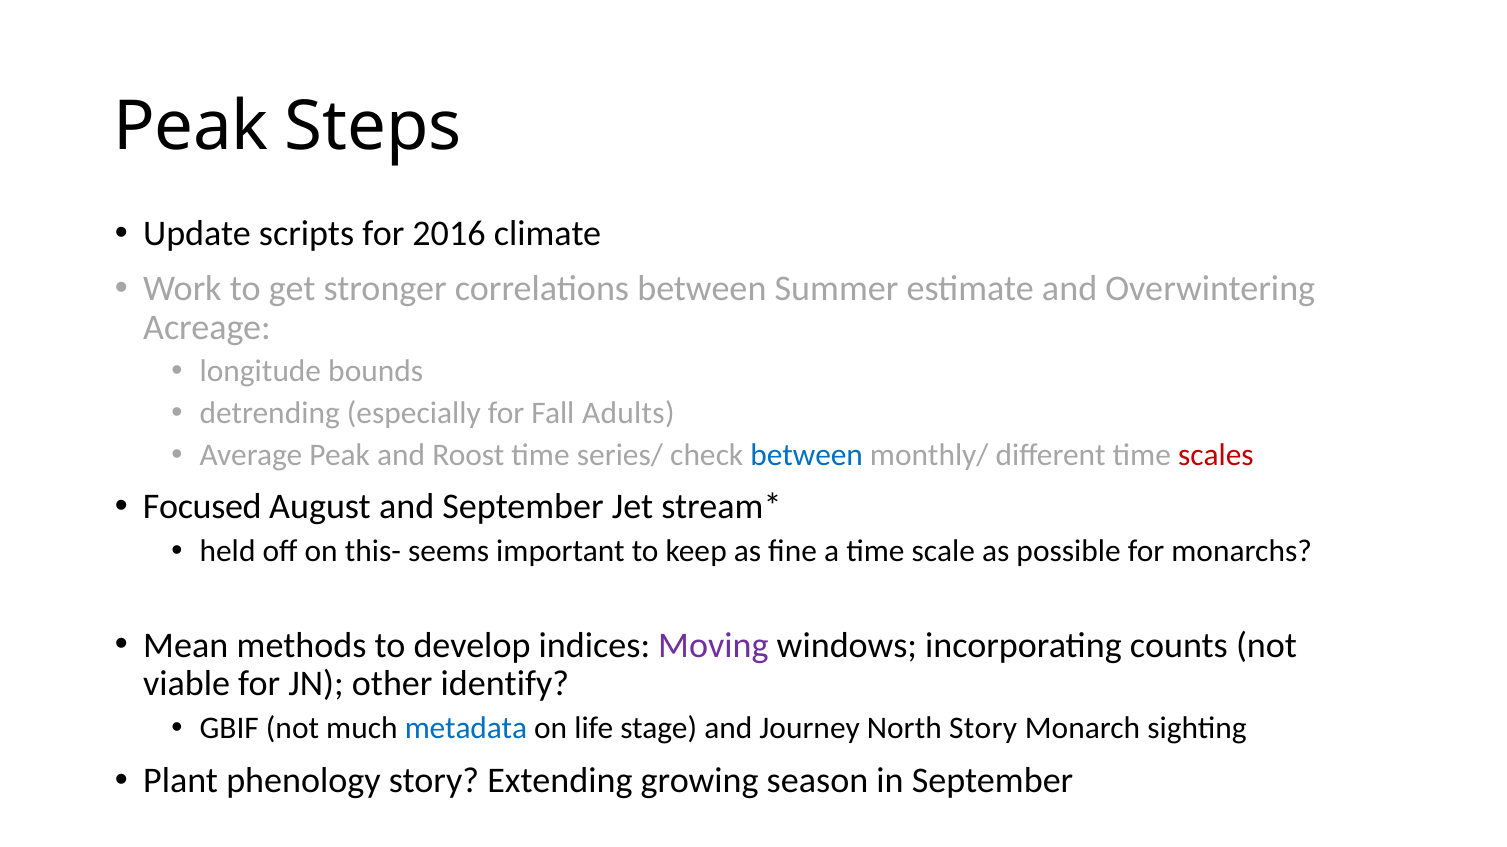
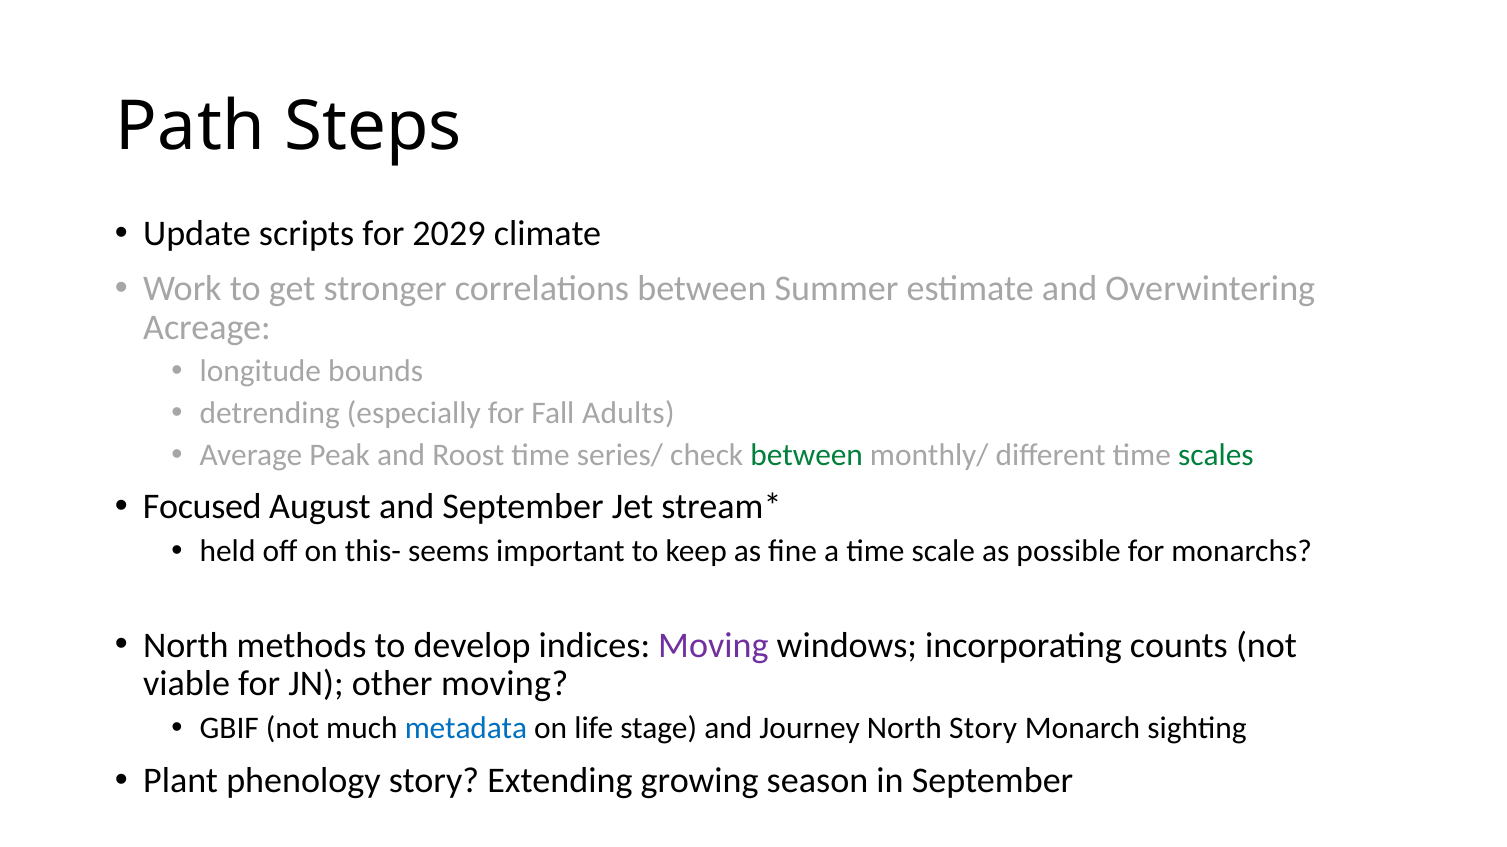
Peak: Peak -> Path (190, 127)
2016: 2016 -> 2029 (449, 234)
between colour: blue -> green (807, 455)
scales colour: red -> green (1216, 455)
Mean: Mean -> North (186, 646)
other identify: identify -> moving (505, 685)
